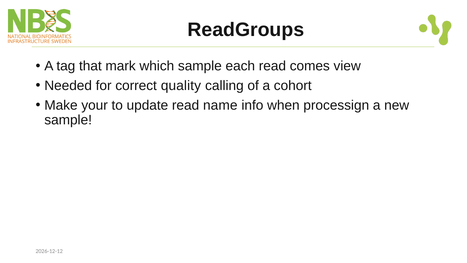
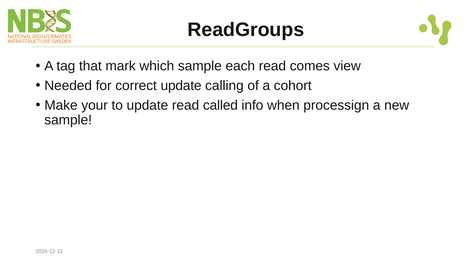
correct quality: quality -> update (181, 86)
name: name -> called (220, 105)
